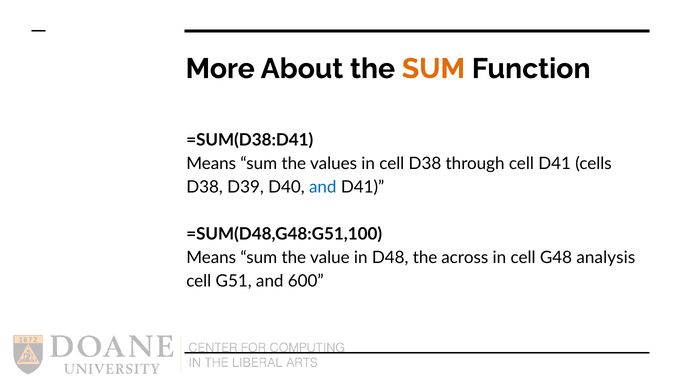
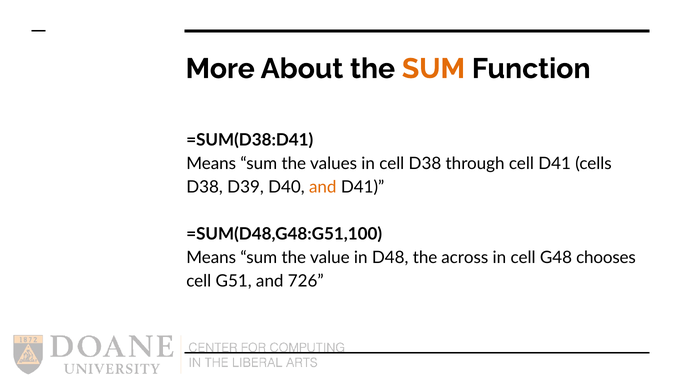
and colour: blue -> orange (323, 187)
analysis: analysis -> chooses (606, 258)
600: 600 -> 726 (306, 281)
